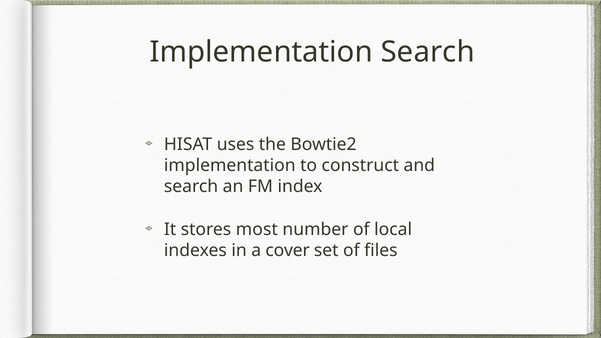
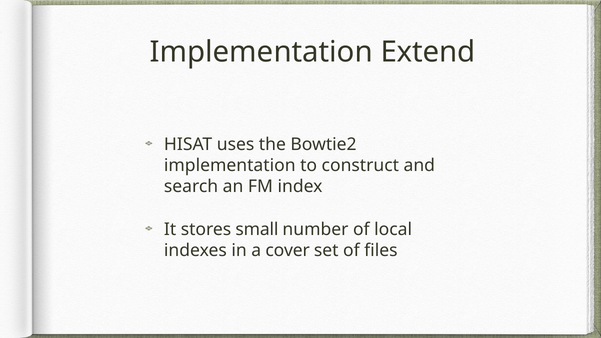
Implementation Search: Search -> Extend (428, 52)
most: most -> small (257, 230)
